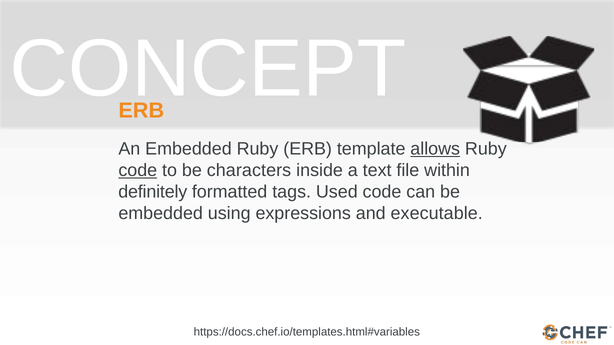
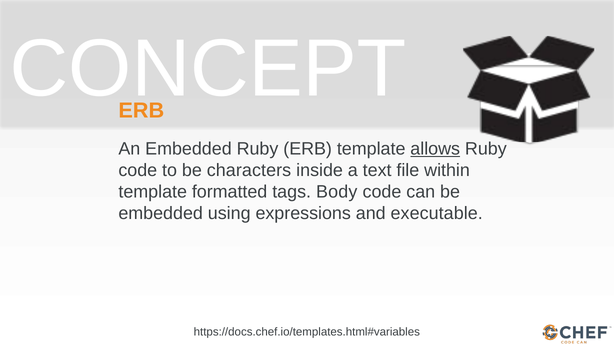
code underline: present -> none (138, 171)
definitely: definitely -> template (153, 192)
Used: Used -> Body (337, 192)
